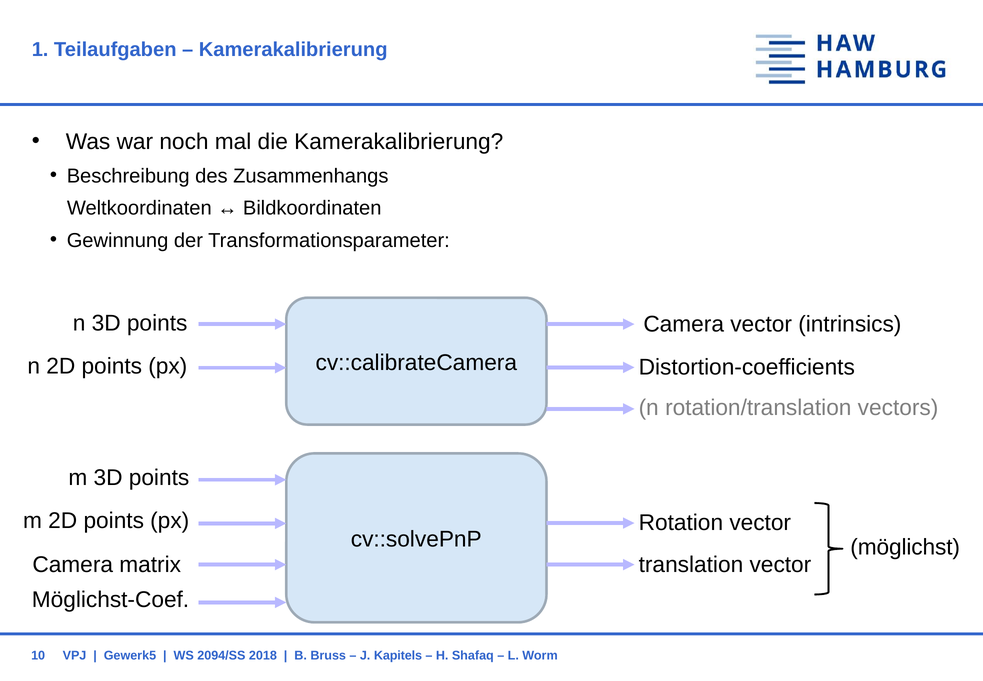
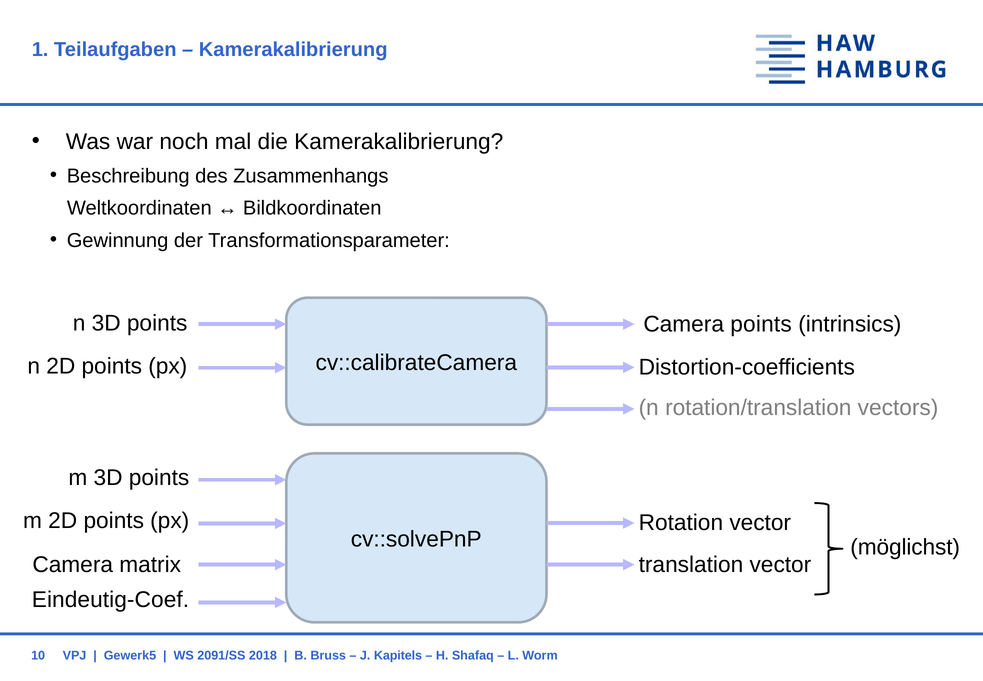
Camera vector: vector -> points (761, 324)
Möglichst-Coef: Möglichst-Coef -> Eindeutig-Coef (110, 599)
2094/SS: 2094/SS -> 2091/SS (221, 655)
